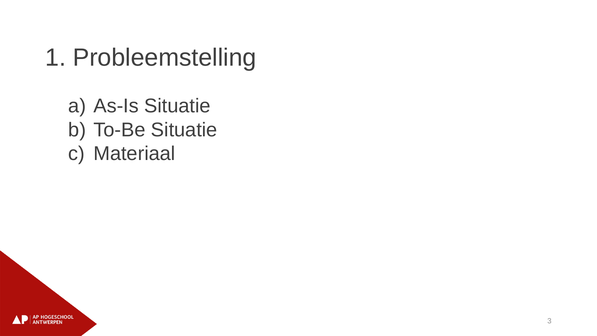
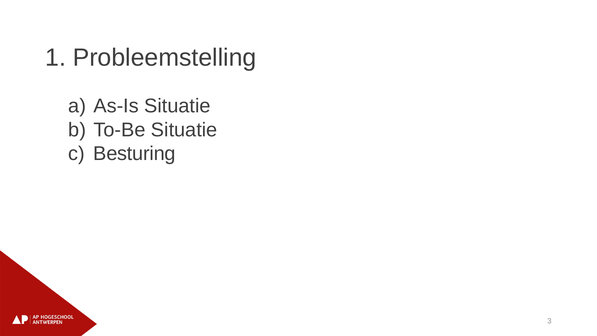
Materiaal: Materiaal -> Besturing (135, 154)
